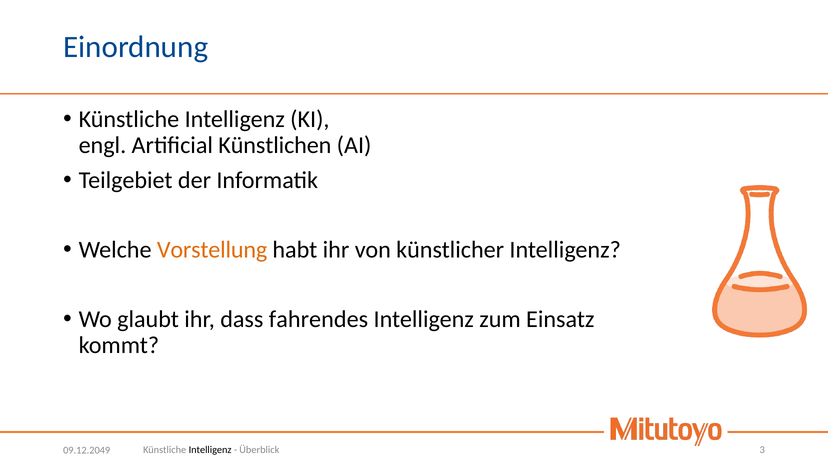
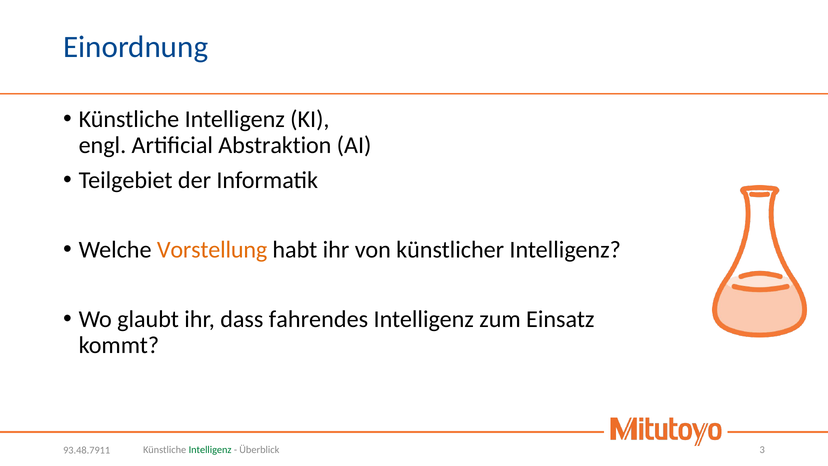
Künstlichen: Künstlichen -> Abstraktion (275, 145)
Intelligenz colour: black -> green (210, 450)
09.12.2049: 09.12.2049 -> 93.48.7911 (87, 450)
